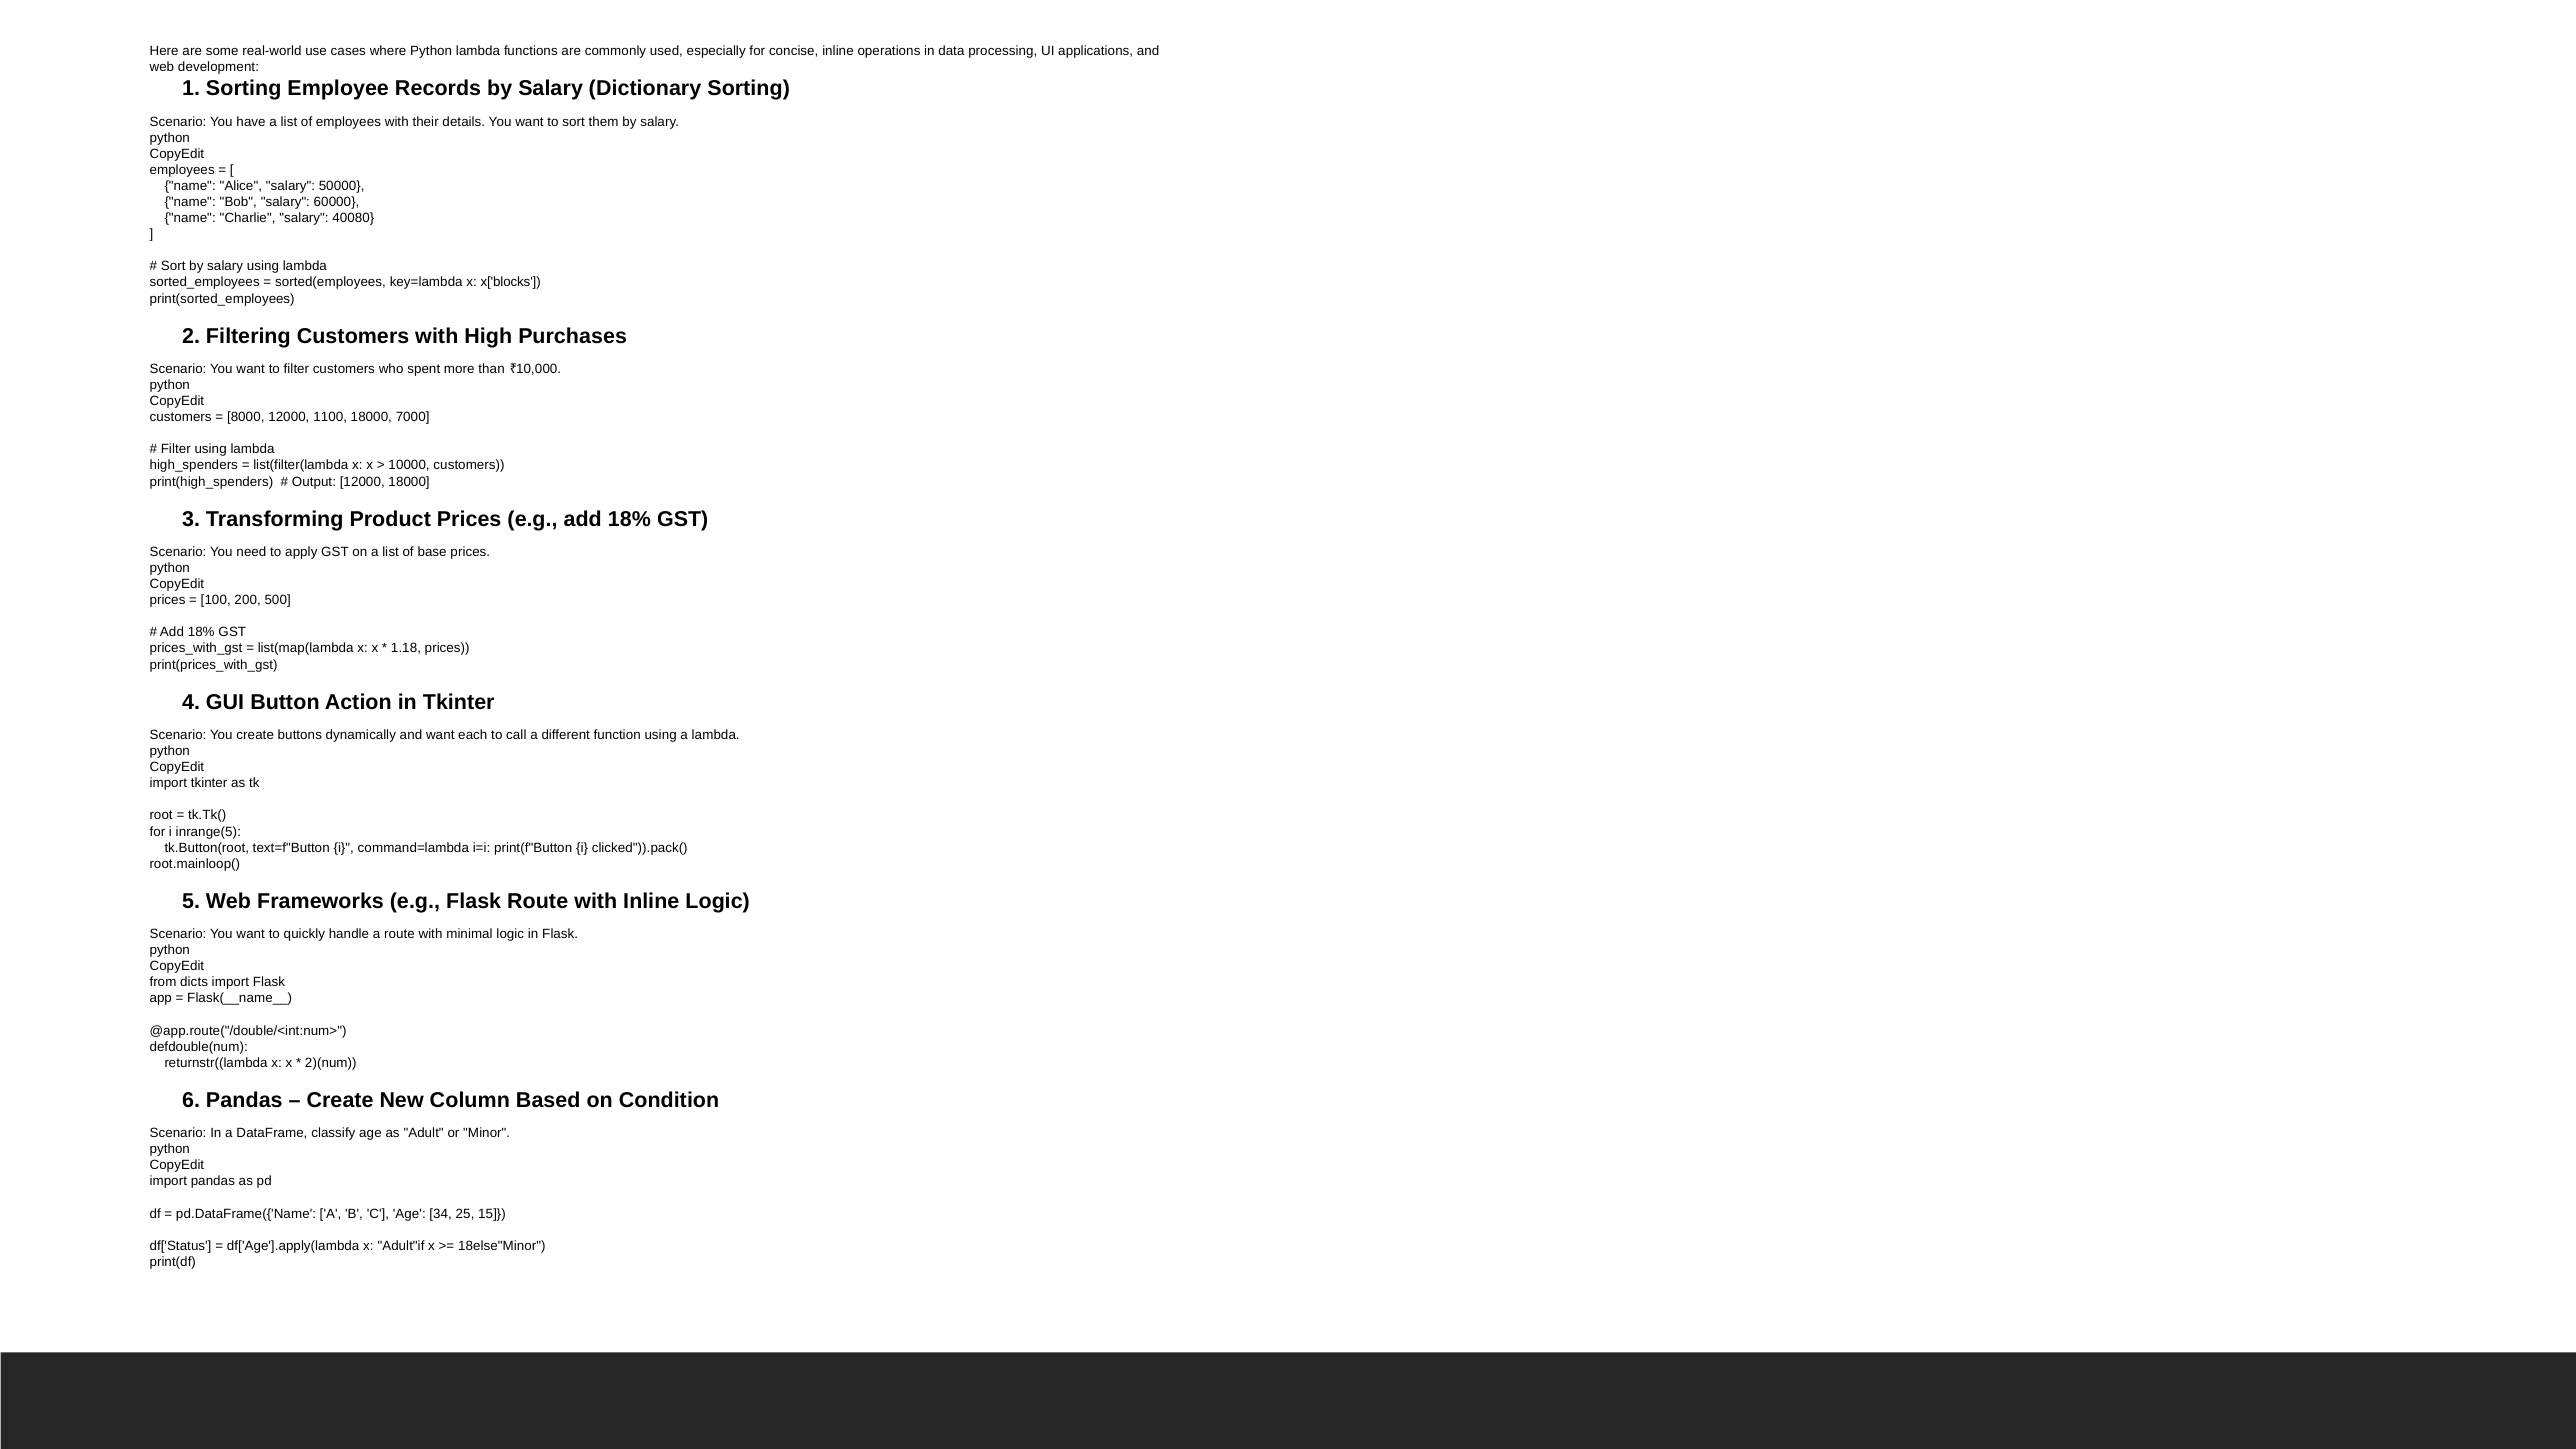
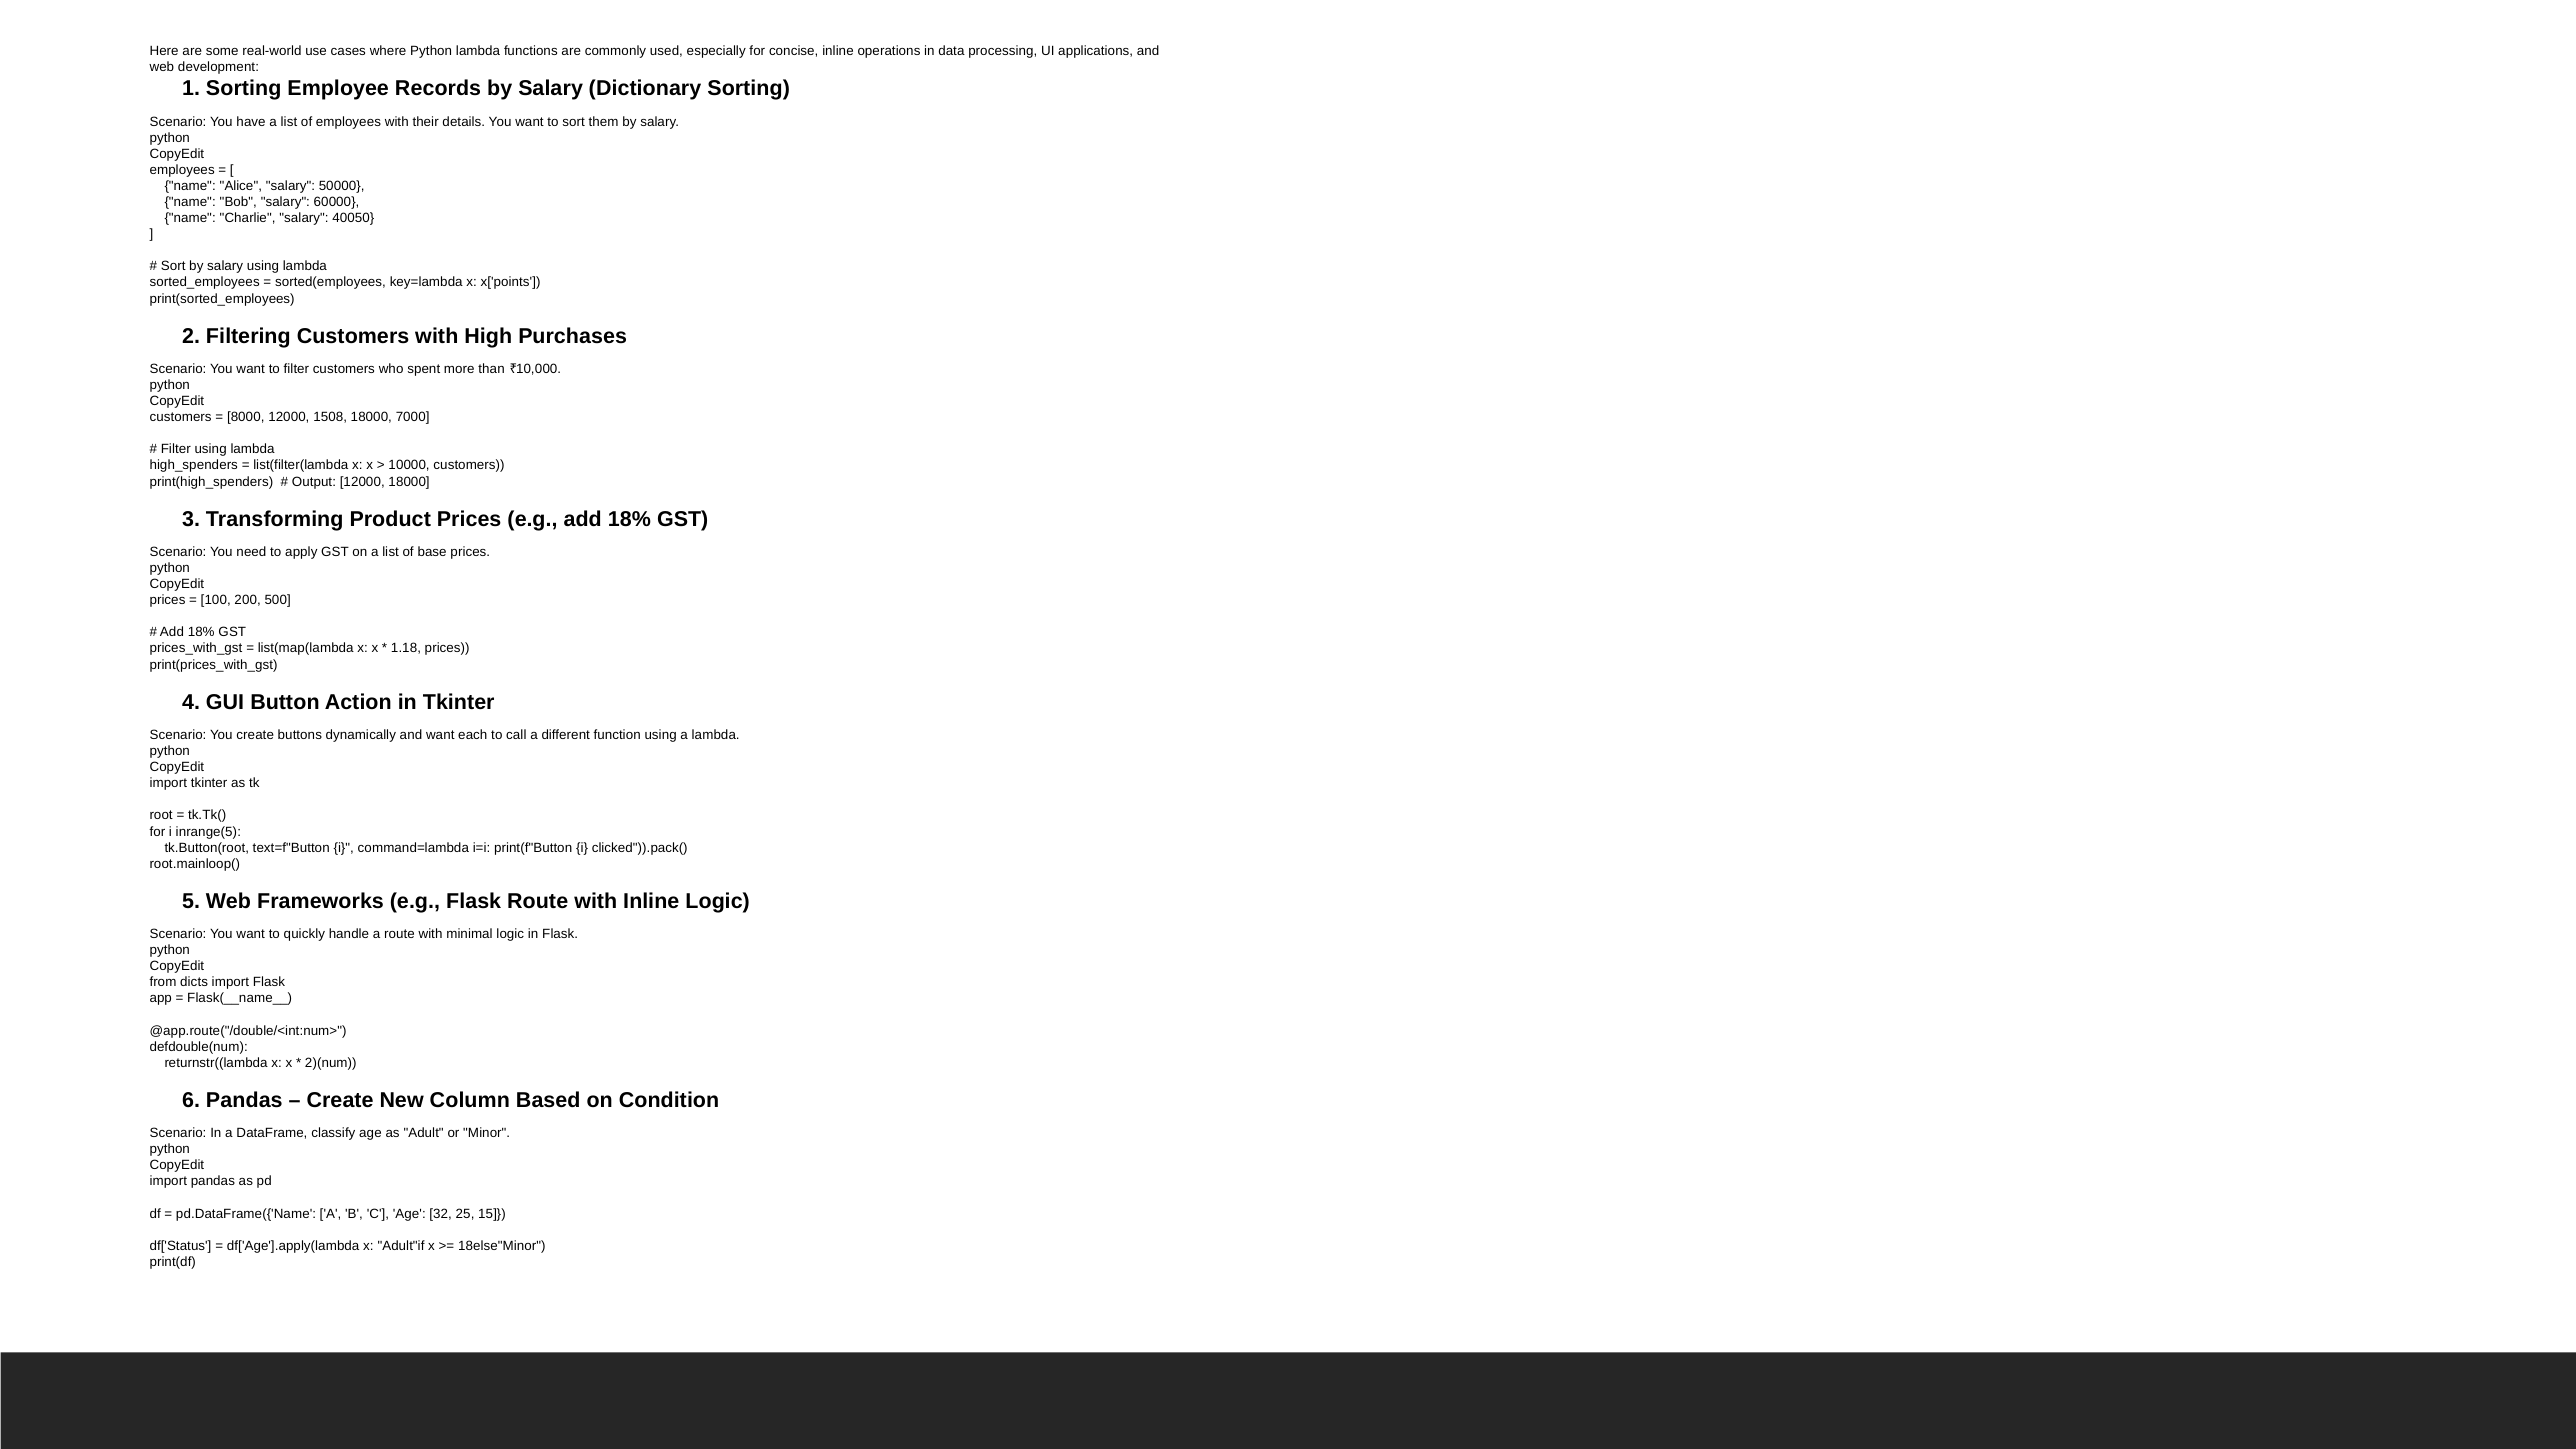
40080: 40080 -> 40050 (353, 218)
x['blocks: x['blocks -> x['points (511, 283)
1100: 1100 -> 1508 (330, 417)
34: 34 -> 32 (441, 1214)
